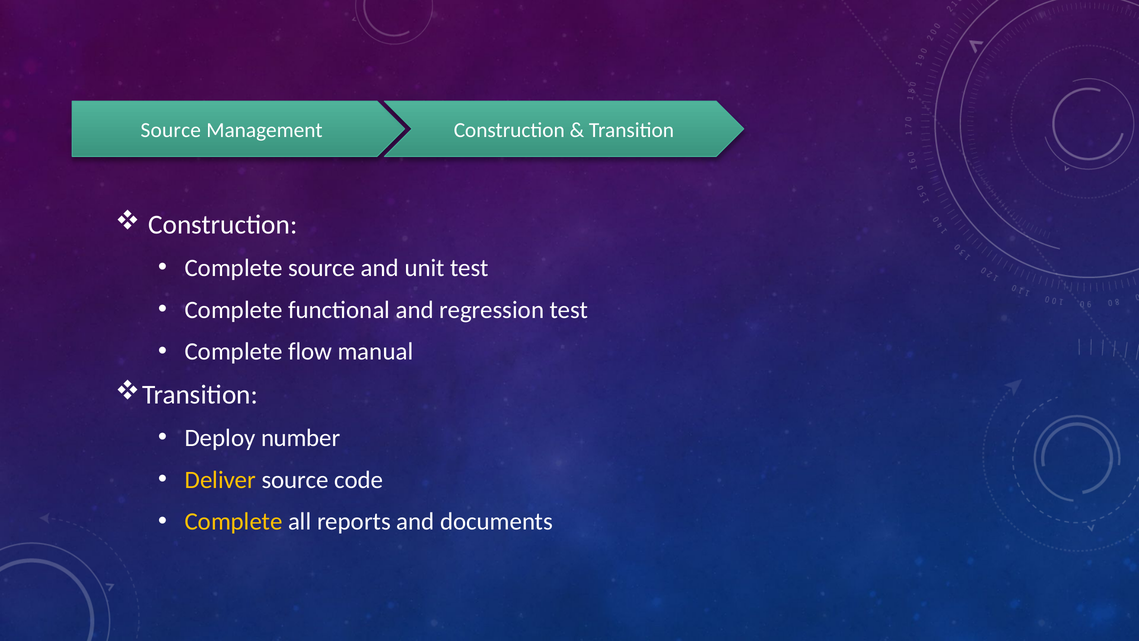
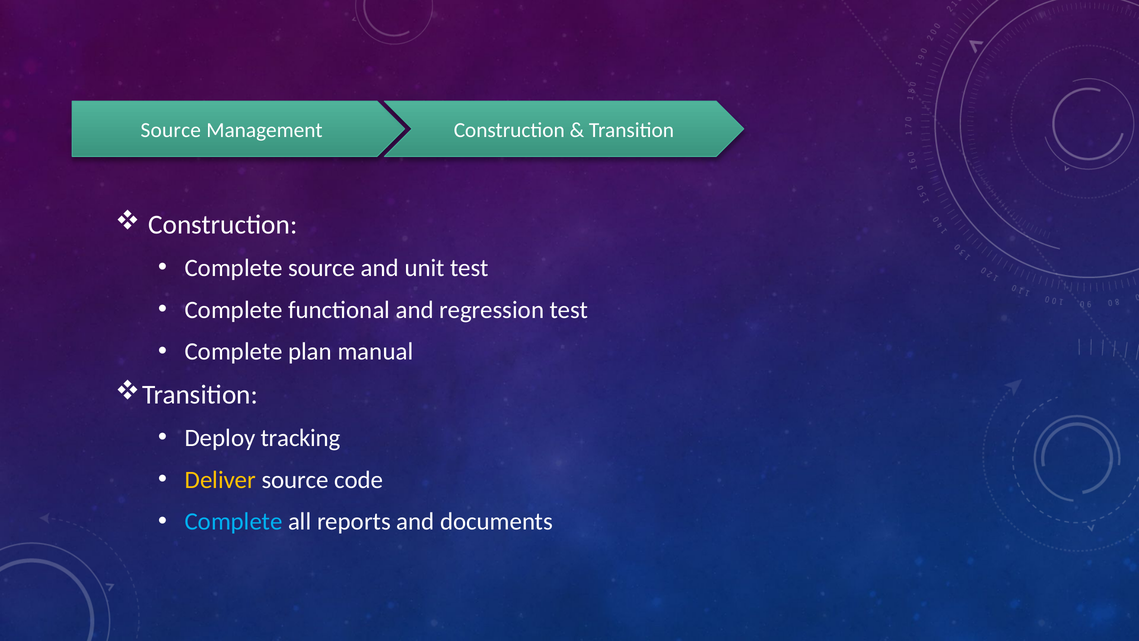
flow: flow -> plan (310, 351)
number: number -> tracking (301, 438)
Complete colour: yellow -> light blue (234, 521)
